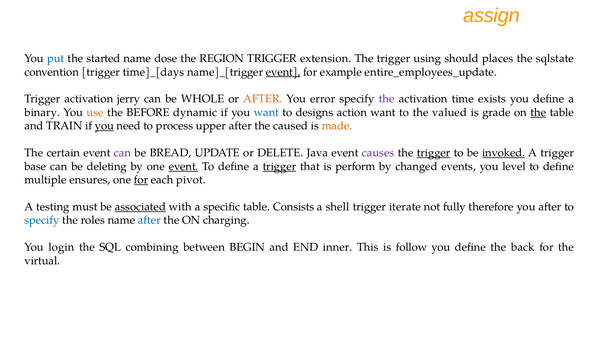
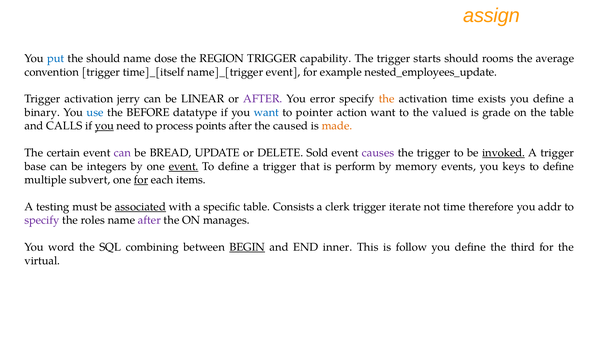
the started: started -> should (103, 58)
extension: extension -> capability (326, 58)
using: using -> starts (427, 58)
places: places -> rooms (498, 58)
sqlstate: sqlstate -> average (555, 58)
time]_[days: time]_[days -> time]_[itself (154, 72)
event underline: present -> none (283, 72)
entire_employees_update: entire_employees_update -> nested_employees_update (431, 72)
WHOLE: WHOLE -> LINEAR (203, 99)
AFTER colour: orange -> purple (263, 99)
the colour: purple -> orange (387, 99)
use colour: orange -> blue (95, 112)
dynamic: dynamic -> datatype (195, 112)
designs: designs -> pointer (314, 112)
the underline: present -> none (538, 112)
TRAIN: TRAIN -> CALLS (64, 126)
upper: upper -> points (211, 126)
Java: Java -> Sold (318, 153)
trigger underline: present -> none (434, 153)
deleting: deleting -> integers (107, 166)
trigger underline: present -> none (279, 166)
changed: changed -> memory (416, 166)
level: level -> keys (514, 166)
ensures: ensures -> subvert (90, 180)
pivot: pivot -> items (191, 180)
shell: shell -> clerk (338, 207)
not fully: fully -> time (454, 207)
you after: after -> addr (550, 207)
specify colour: blue -> purple (42, 220)
after colour: blue -> purple (149, 220)
charging: charging -> manages (226, 220)
login: login -> word (61, 247)
BEGIN underline: none -> present (247, 247)
back: back -> third (523, 247)
